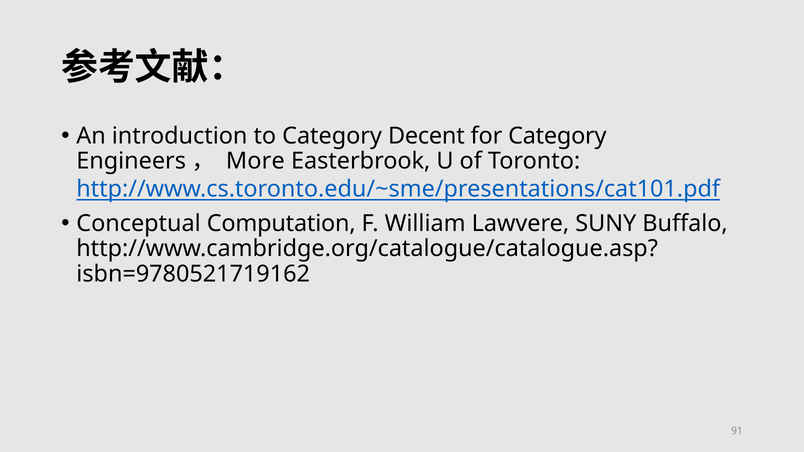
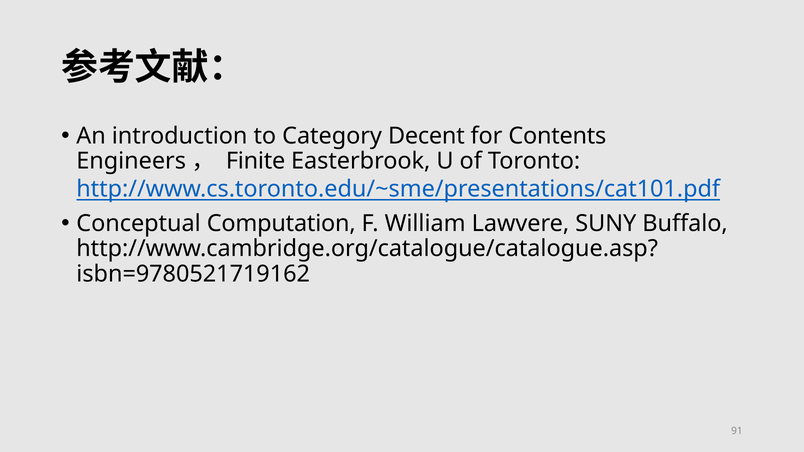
for Category: Category -> Contents (557, 136)
More: More -> Finite (256, 161)
